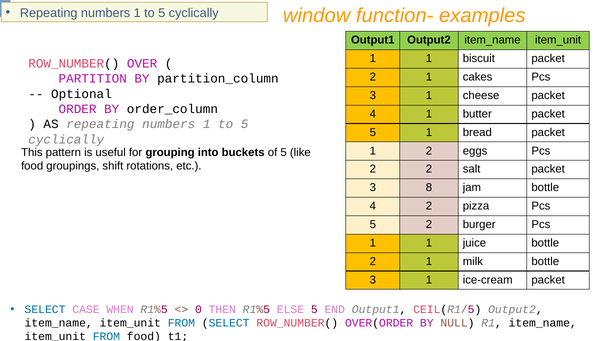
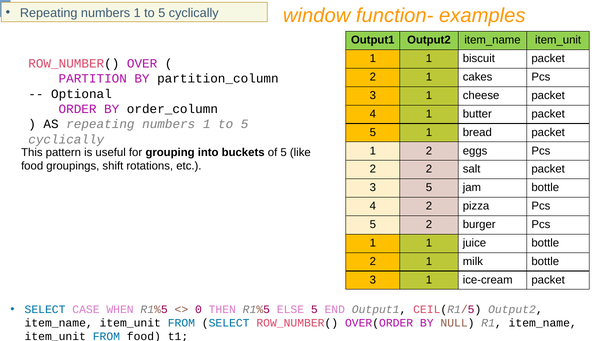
3 8: 8 -> 5 (429, 188)
